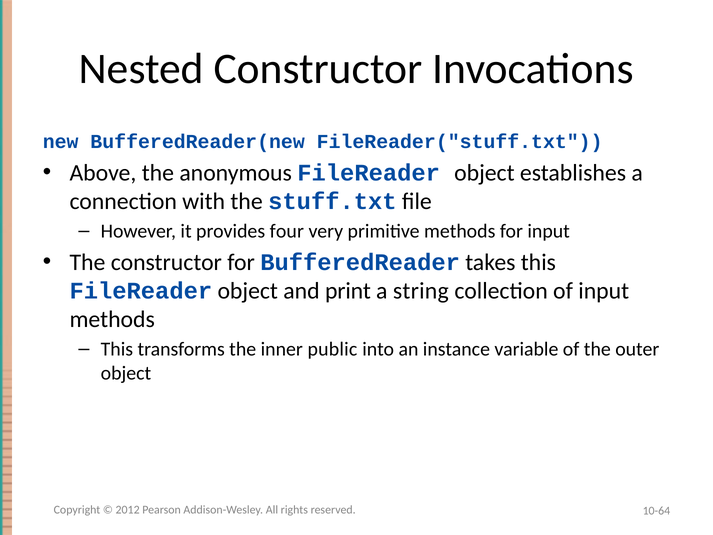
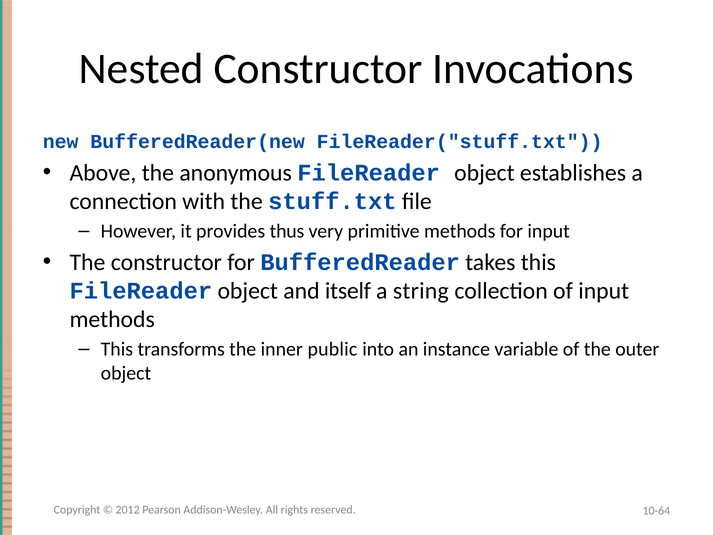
four: four -> thus (287, 231)
print: print -> itself (348, 291)
